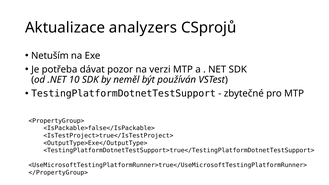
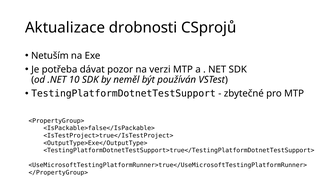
analyzers: analyzers -> drobnosti (143, 28)
